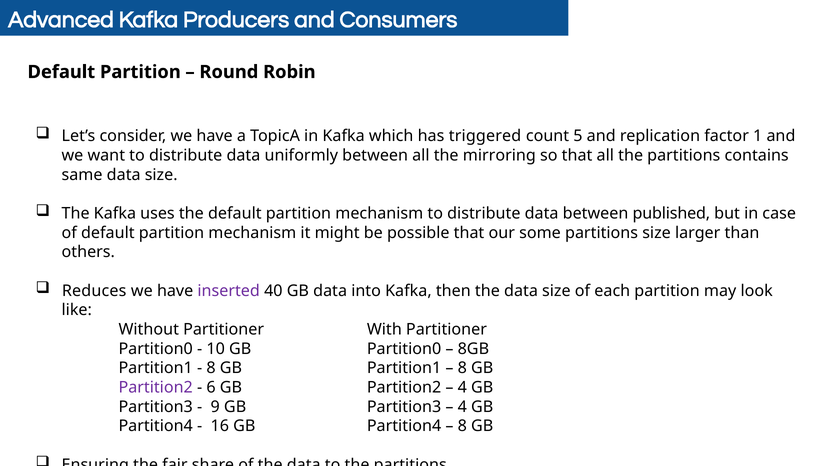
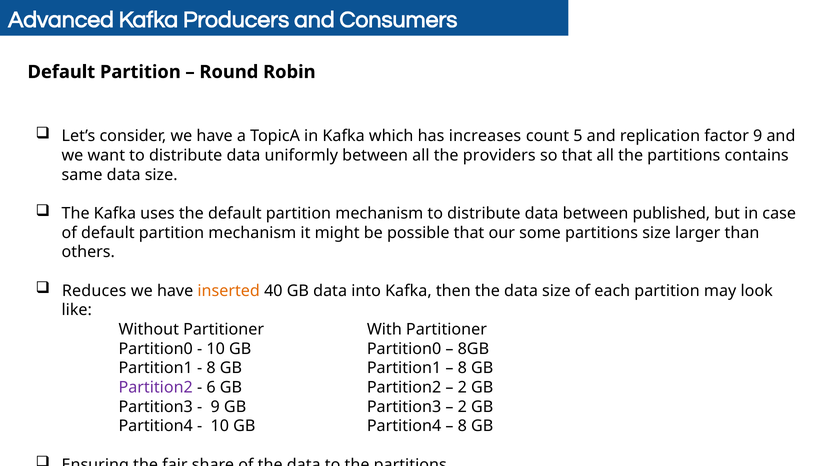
triggered: triggered -> increases (485, 136)
factor 1: 1 -> 9 (758, 136)
mirroring: mirroring -> providers (499, 155)
inserted colour: purple -> orange (229, 291)
4: 4 -> 2 (462, 387)
4: 4 -> 2 (462, 407)
16: 16 -> 10 (220, 426)
